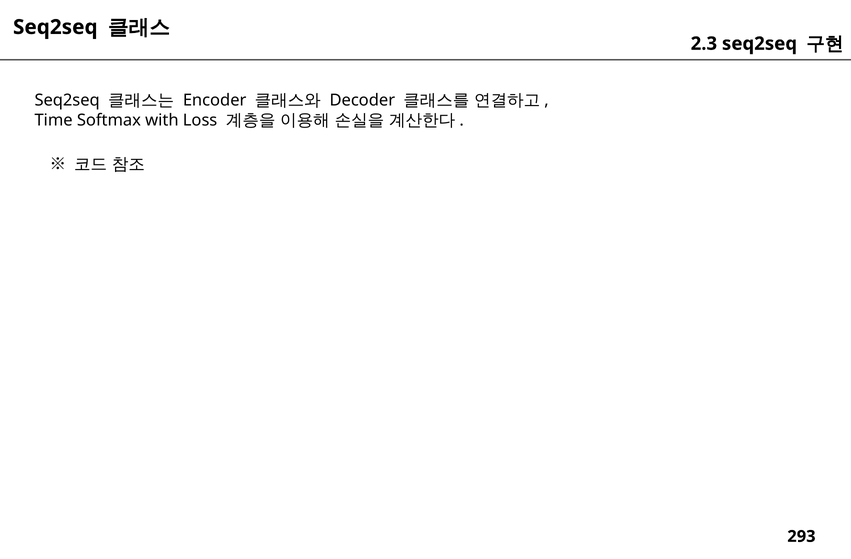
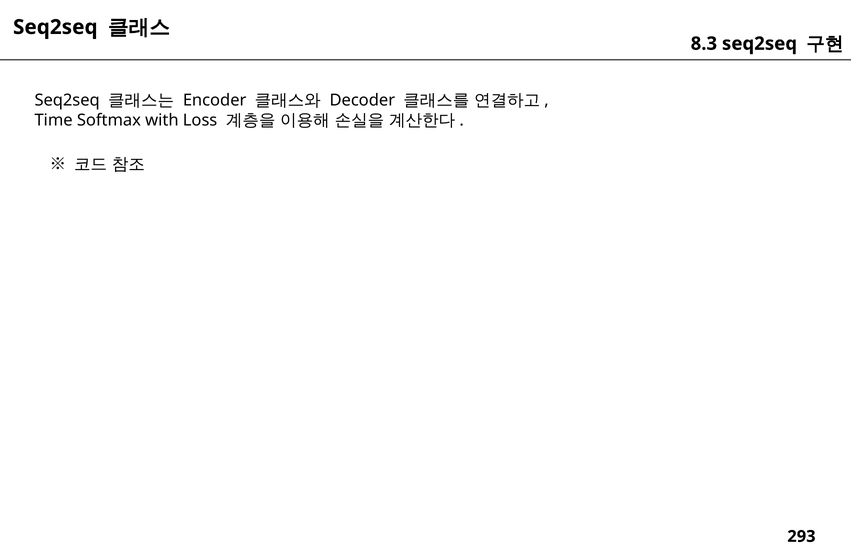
2.3: 2.3 -> 8.3 (704, 44)
